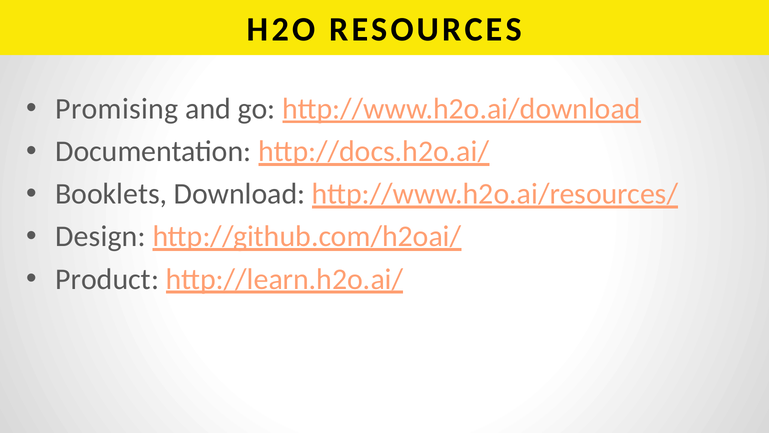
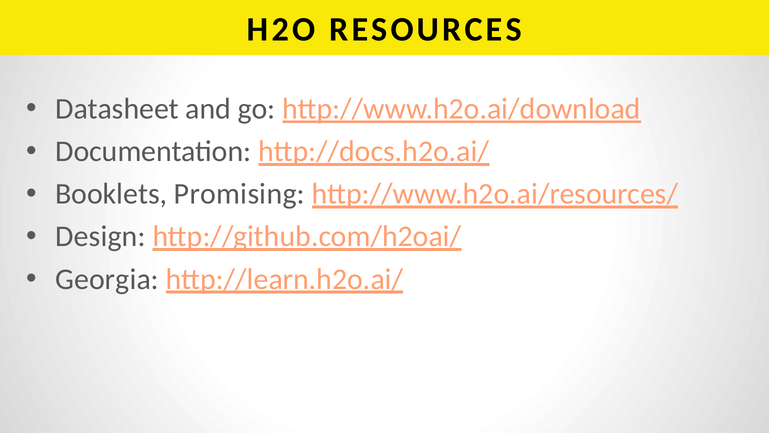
Promising: Promising -> Datasheet (117, 109)
Download: Download -> Promising (239, 194)
Product: Product -> Georgia (107, 279)
